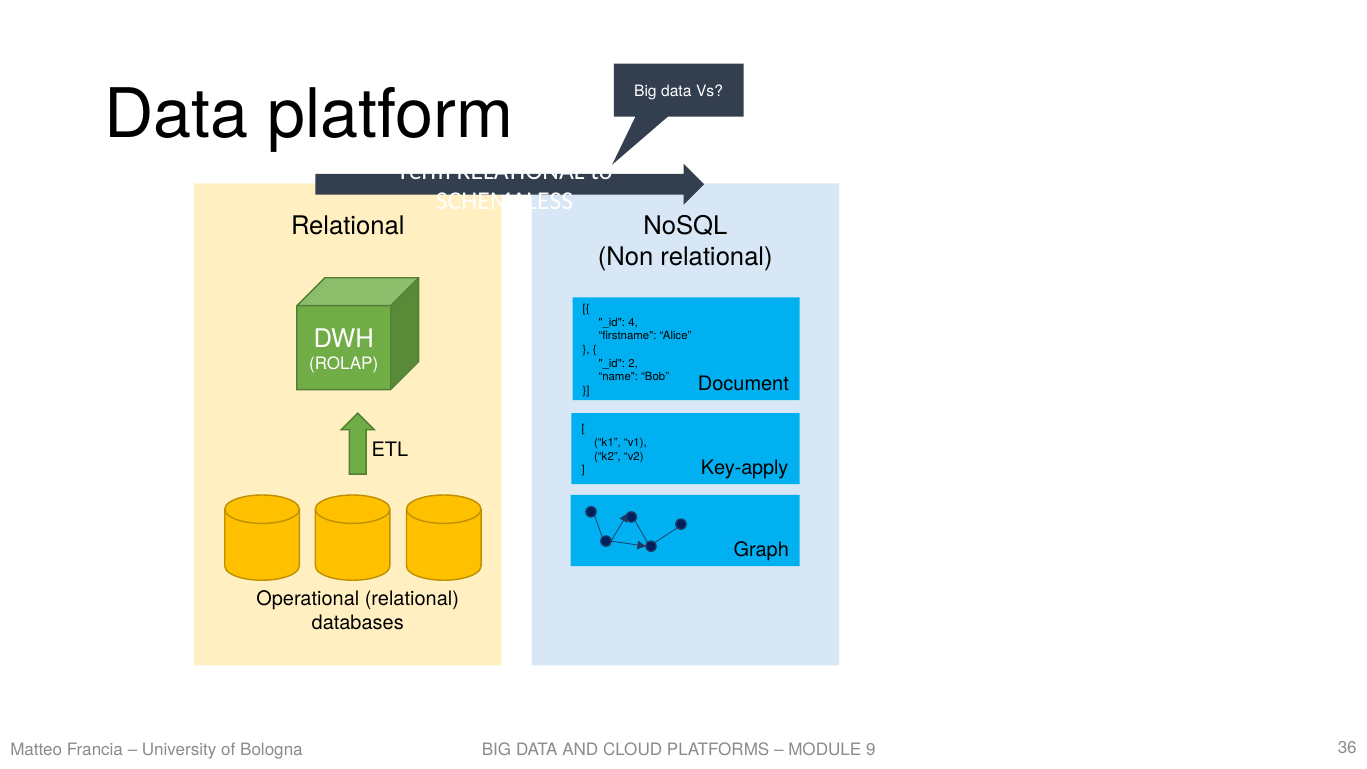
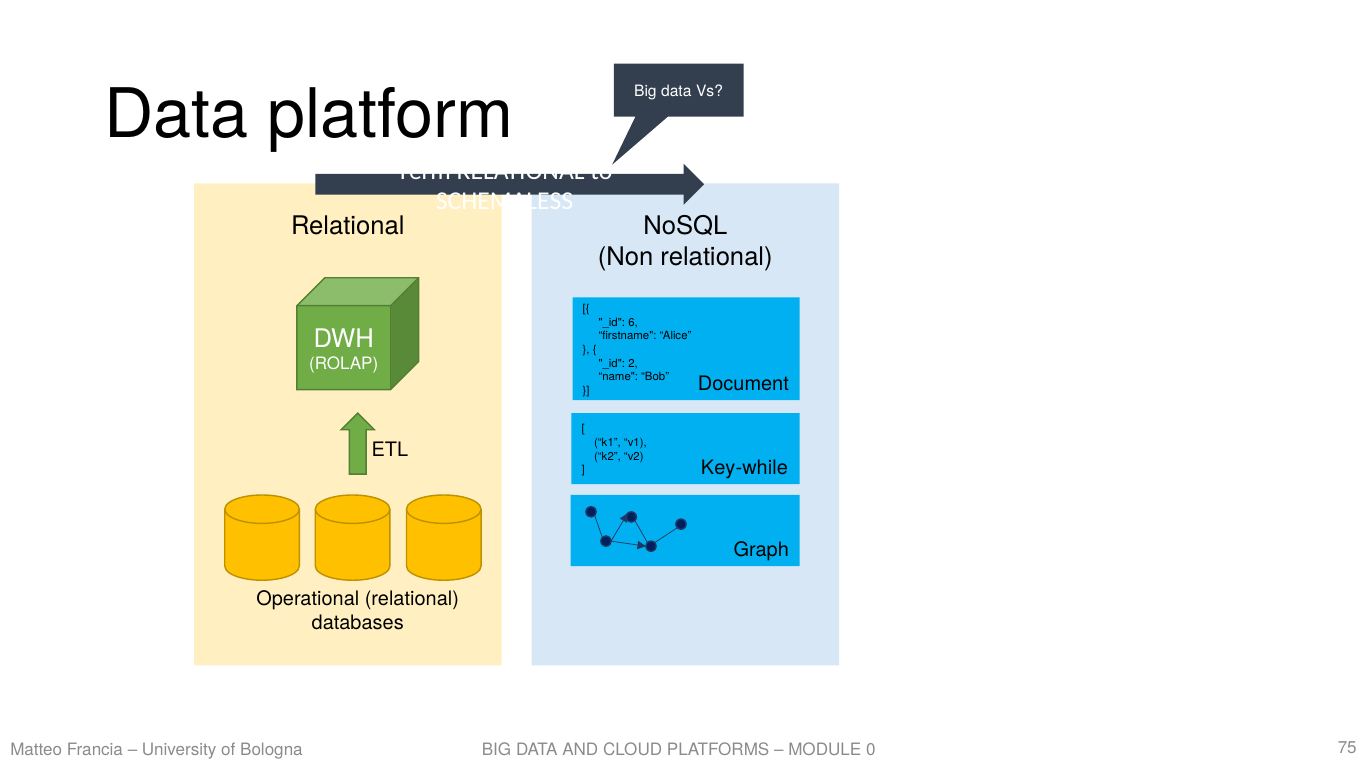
4: 4 -> 6 (633, 322)
Key-apply: Key-apply -> Key-while (744, 468)
9: 9 -> 0 (871, 750)
36: 36 -> 75 (1347, 748)
